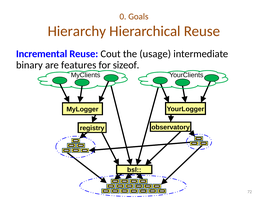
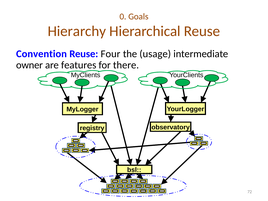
Incremental: Incremental -> Convention (42, 54)
Cout: Cout -> Four (111, 54)
binary: binary -> owner (29, 65)
sizeof: sizeof -> there (126, 65)
